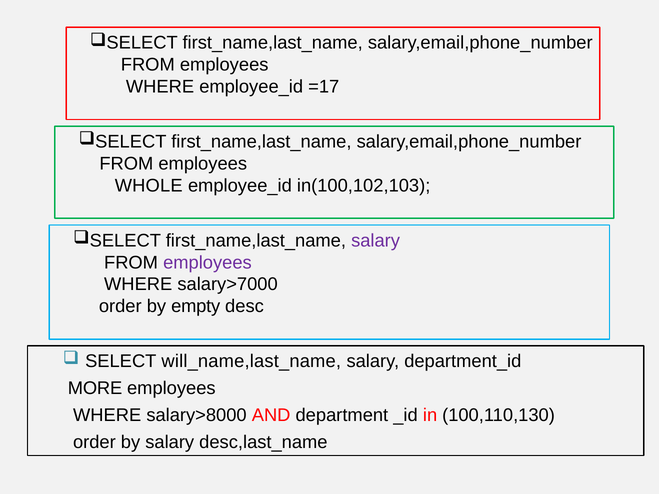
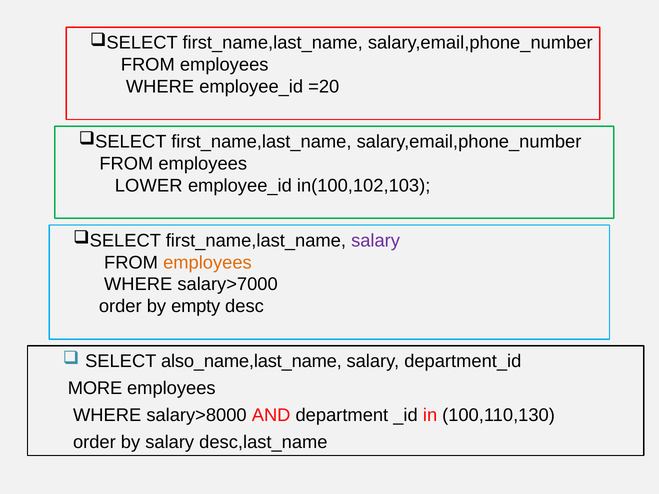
=17: =17 -> =20 (324, 87)
WHOLE: WHOLE -> LOWER (149, 186)
employees colour: purple -> orange (207, 263)
will_name,last_name: will_name,last_name -> also_name,last_name (251, 362)
